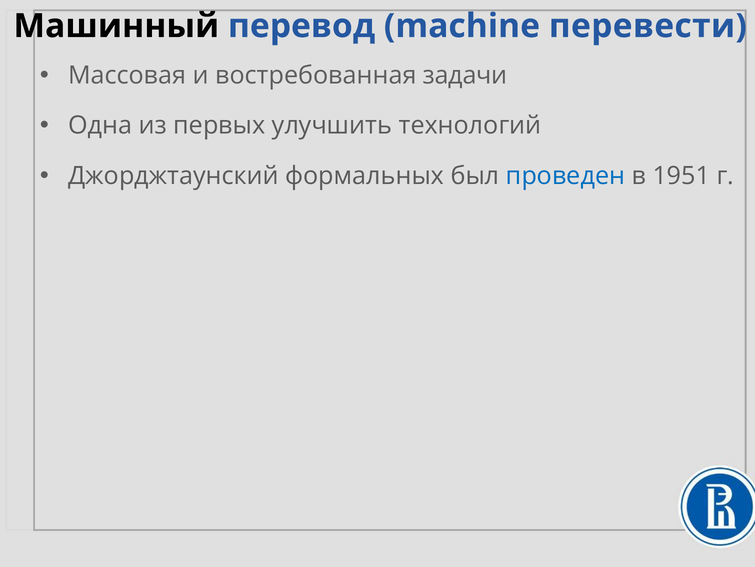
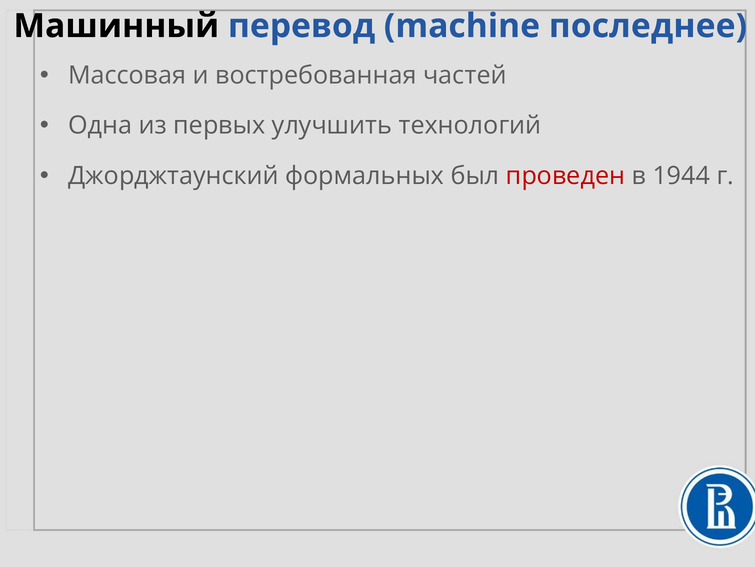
перевести: перевести -> последнее (648, 26)
задачи: задачи -> частей (465, 75)
проведен colour: blue -> red (565, 176)
1951: 1951 -> 1944 (681, 176)
